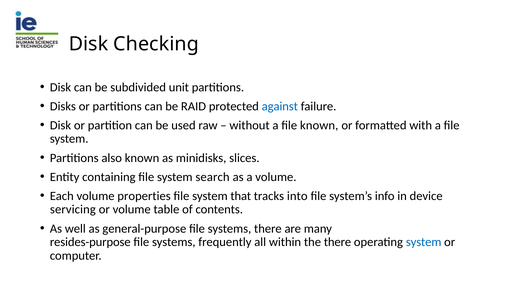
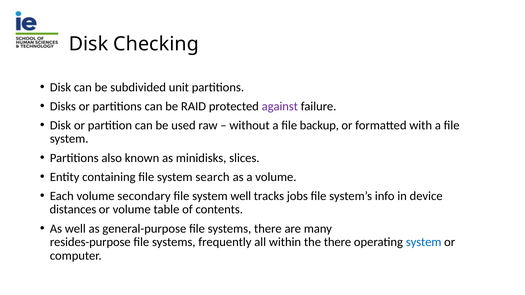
against colour: blue -> purple (280, 106)
file known: known -> backup (319, 125)
properties: properties -> secondary (144, 196)
system that: that -> well (241, 196)
into: into -> jobs (297, 196)
servicing: servicing -> distances (73, 210)
